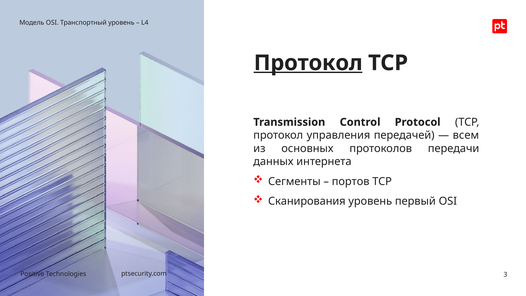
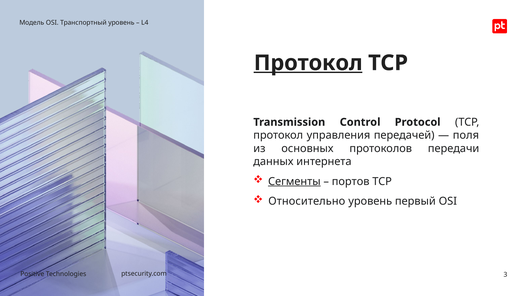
всем: всем -> поля (466, 135)
Сегменты underline: none -> present (294, 181)
Сканирования: Сканирования -> Относительно (307, 201)
